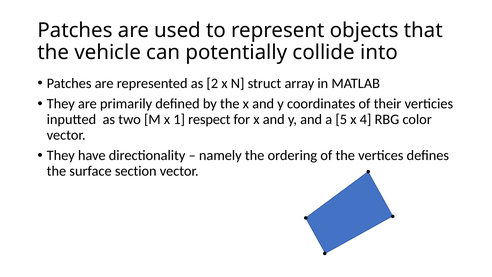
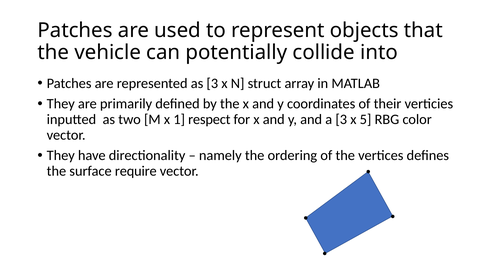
as 2: 2 -> 3 (212, 83)
a 5: 5 -> 3 (341, 119)
4: 4 -> 5 (366, 119)
section: section -> require (136, 171)
